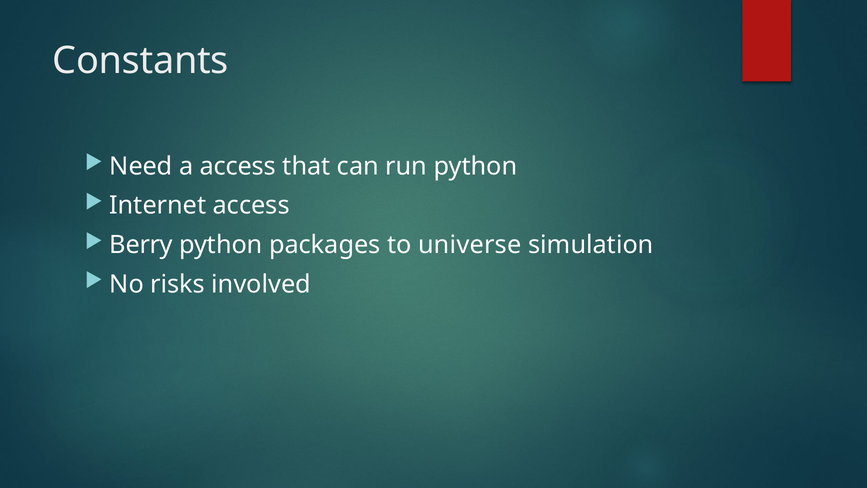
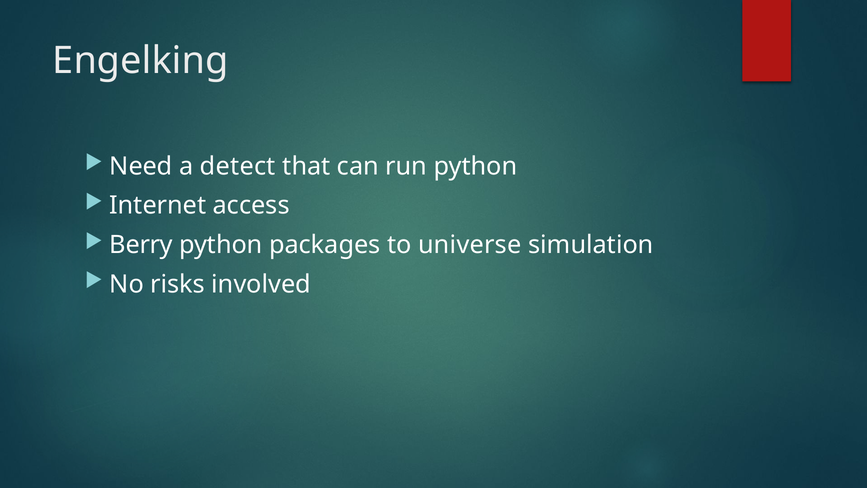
Constants: Constants -> Engelking (140, 61)
a access: access -> detect (238, 166)
